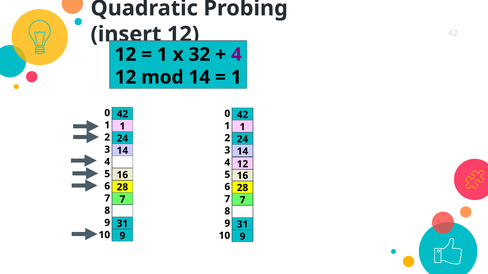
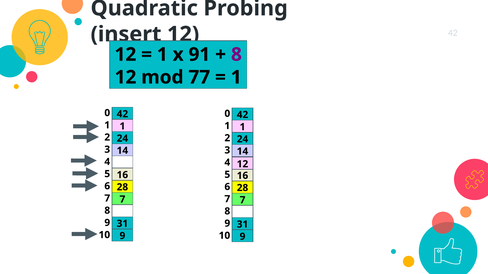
32: 32 -> 91 (199, 55)
4: 4 -> 8 (236, 55)
mod 14: 14 -> 77 (199, 77)
